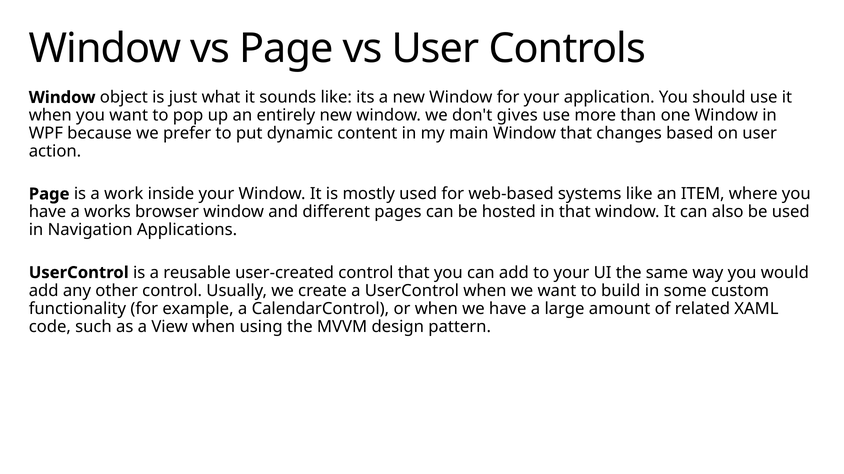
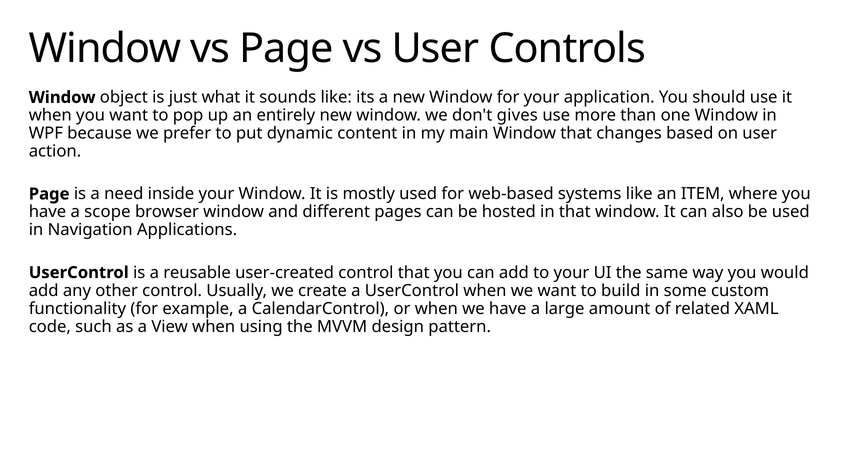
work: work -> need (124, 194)
works: works -> scope (107, 212)
